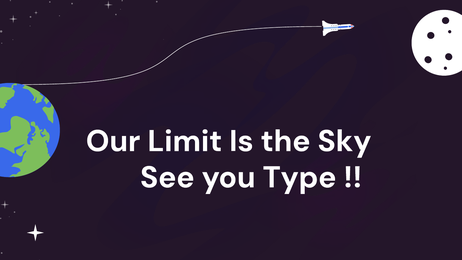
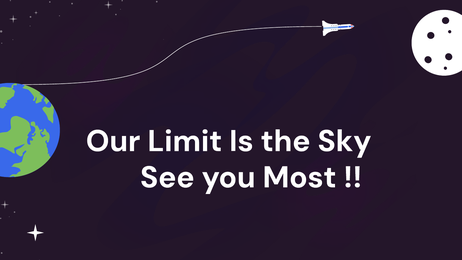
Type: Type -> Most (300, 177)
